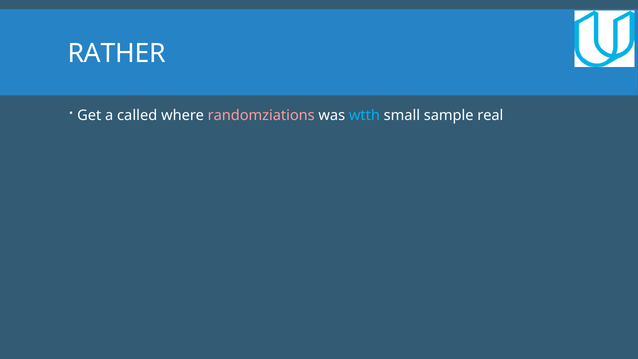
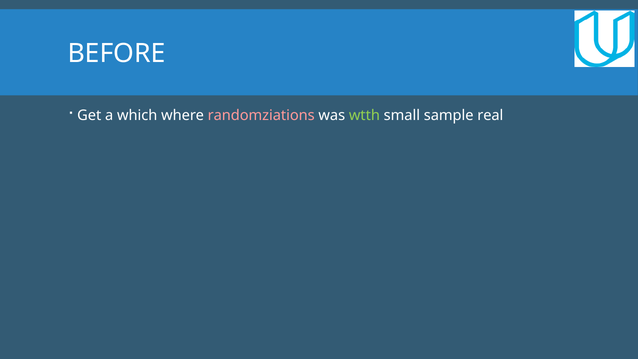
RATHER: RATHER -> BEFORE (117, 54)
called: called -> which (137, 115)
wtth colour: light blue -> light green (364, 115)
